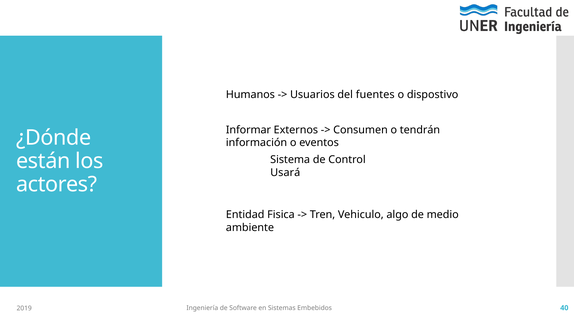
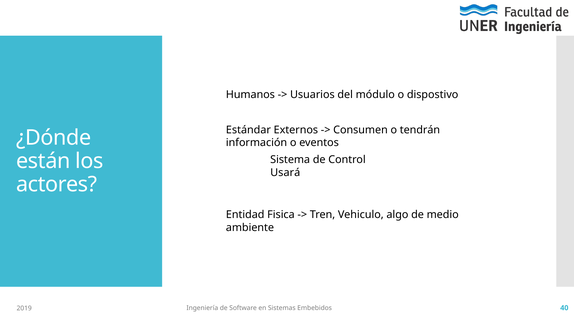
fuentes: fuentes -> módulo (375, 94)
Informar: Informar -> Estándar (248, 130)
